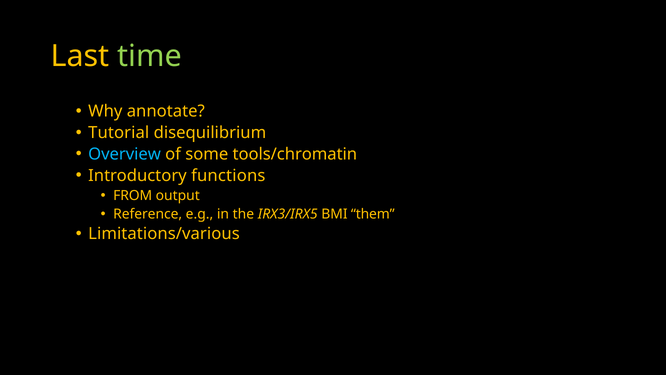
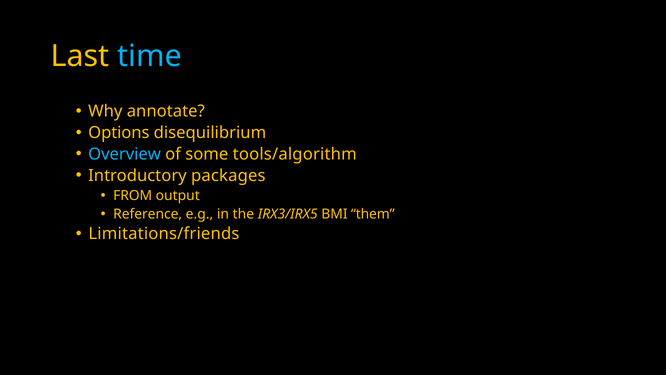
time colour: light green -> light blue (150, 56)
Tutorial: Tutorial -> Options (119, 133)
tools/chromatin: tools/chromatin -> tools/algorithm (295, 154)
functions: functions -> packages (228, 175)
Limitations/various: Limitations/various -> Limitations/friends (164, 234)
